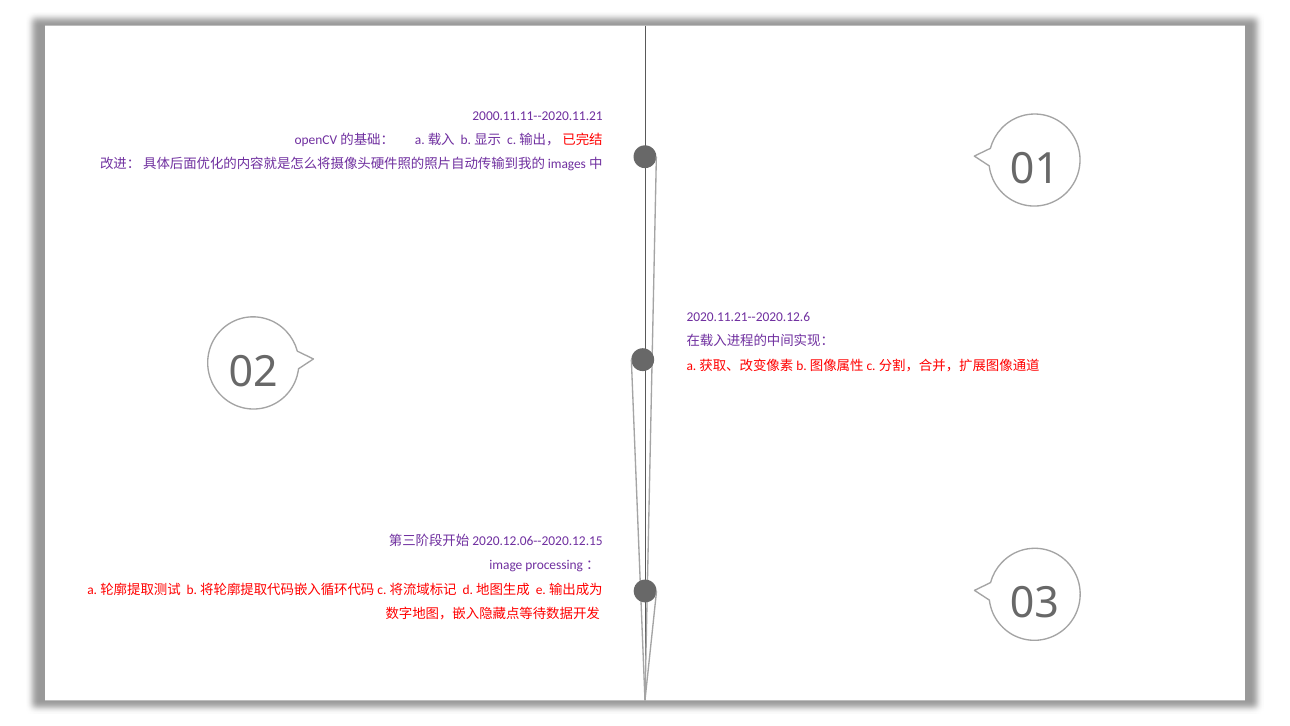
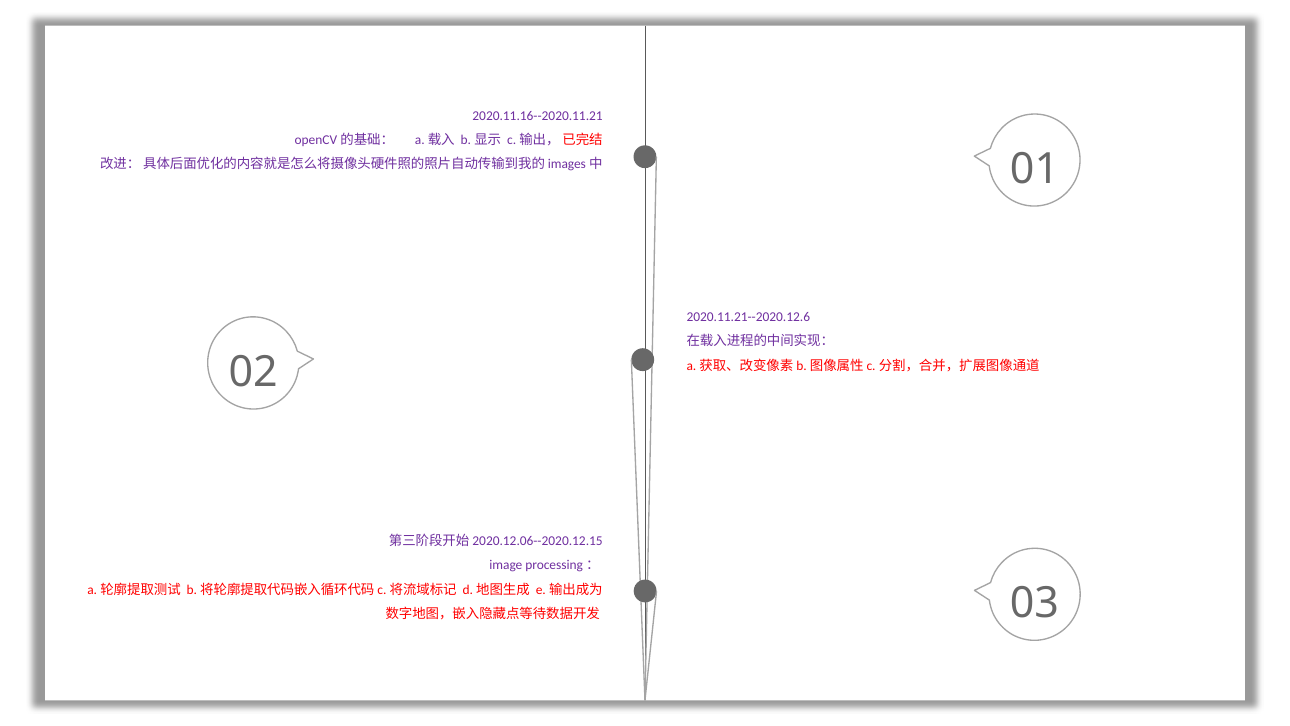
2000.11.11--2020.11.21: 2000.11.11--2020.11.21 -> 2020.11.16--2020.11.21 (538, 116)
